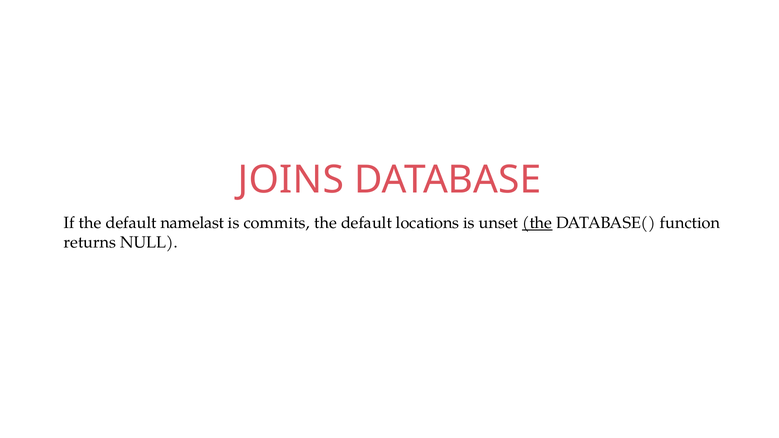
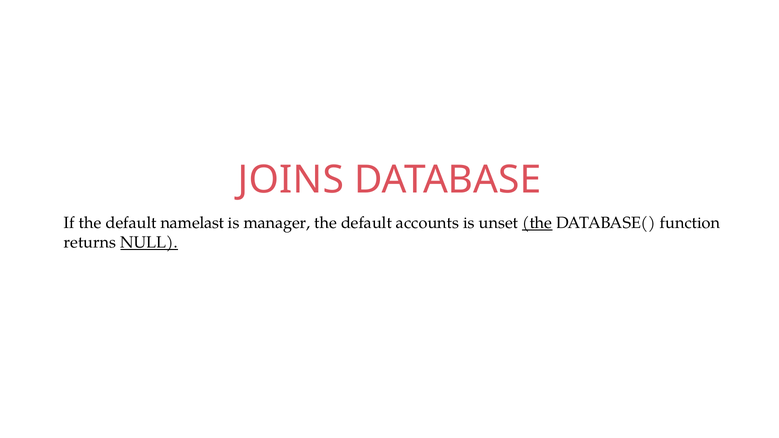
commits: commits -> manager (277, 223)
locations: locations -> accounts (428, 223)
NULL underline: none -> present (149, 243)
